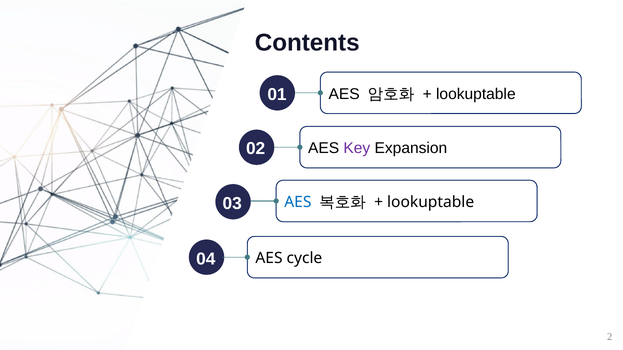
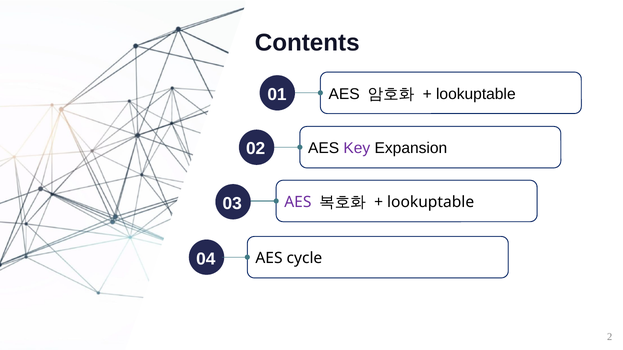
AES colour: blue -> purple (298, 202)
